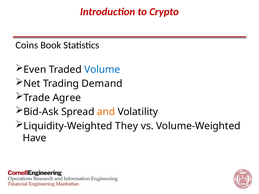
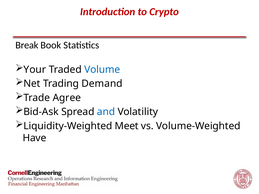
Coins: Coins -> Break (27, 45)
Even: Even -> Your (35, 70)
and colour: orange -> blue (106, 112)
They: They -> Meet (127, 126)
